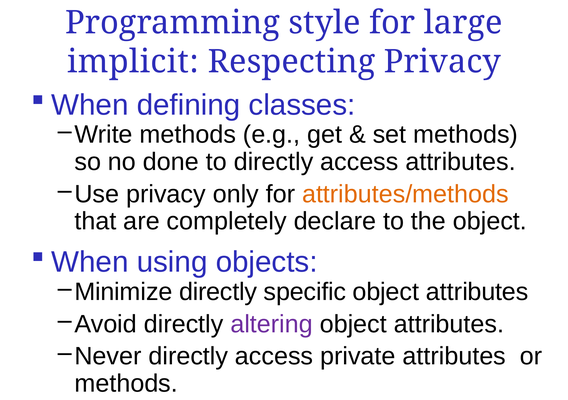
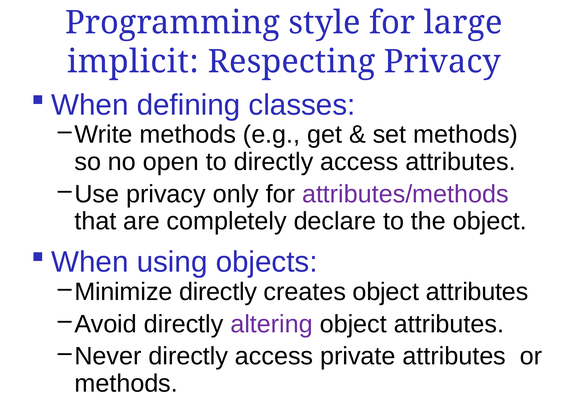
done: done -> open (171, 162)
attributes/methods colour: orange -> purple (405, 194)
specific: specific -> creates (305, 292)
